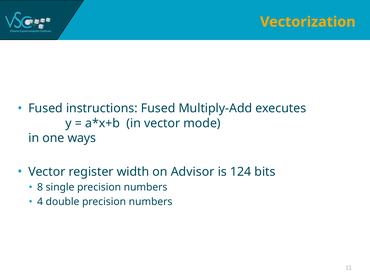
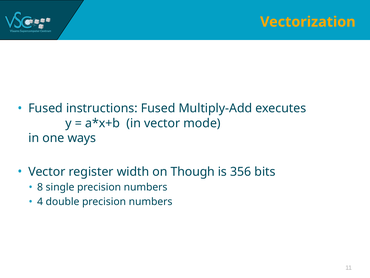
Advisor: Advisor -> Though (193, 171)
124: 124 -> 356 (241, 171)
